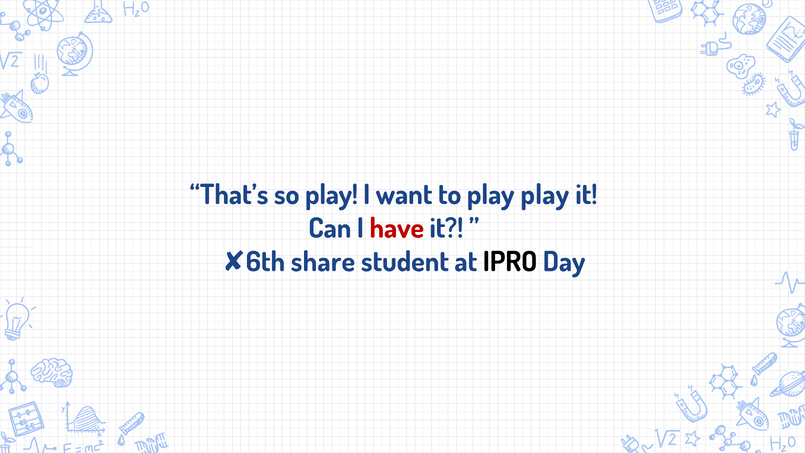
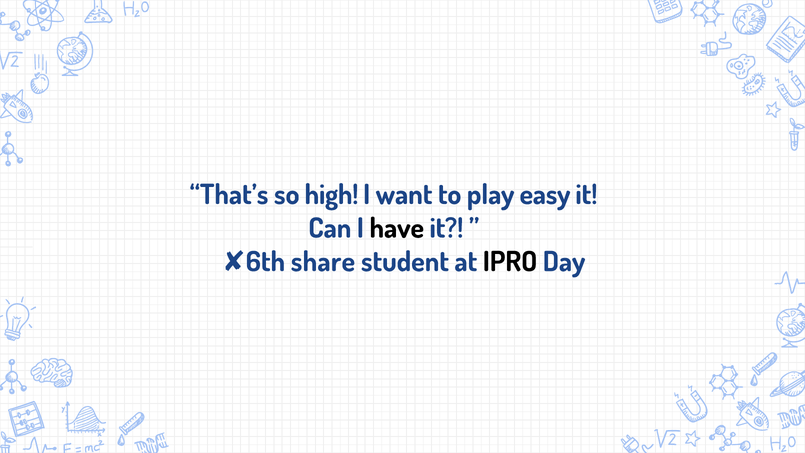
so play: play -> high (331, 195)
play play: play -> easy (545, 195)
have colour: red -> black (397, 228)
